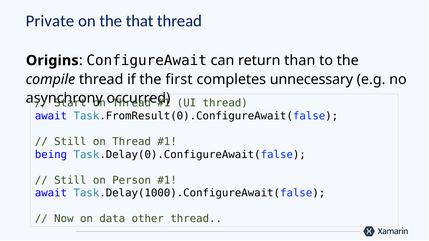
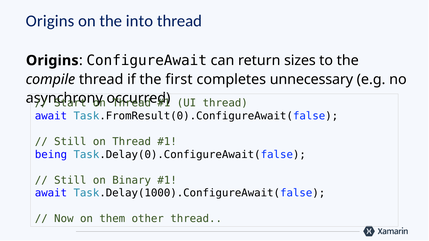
Private: Private -> Origins (50, 21)
that: that -> into (139, 21)
than: than -> sizes (300, 61)
Person: Person -> Binary (132, 180)
data: data -> them (112, 219)
